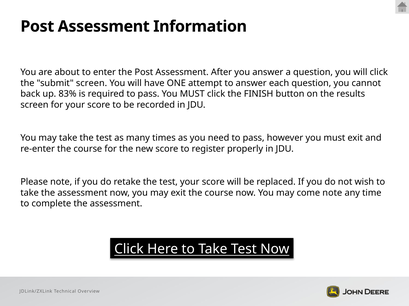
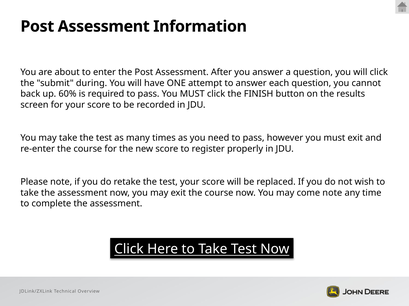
submit screen: screen -> during (92, 83)
83%: 83% -> 60% (68, 94)
